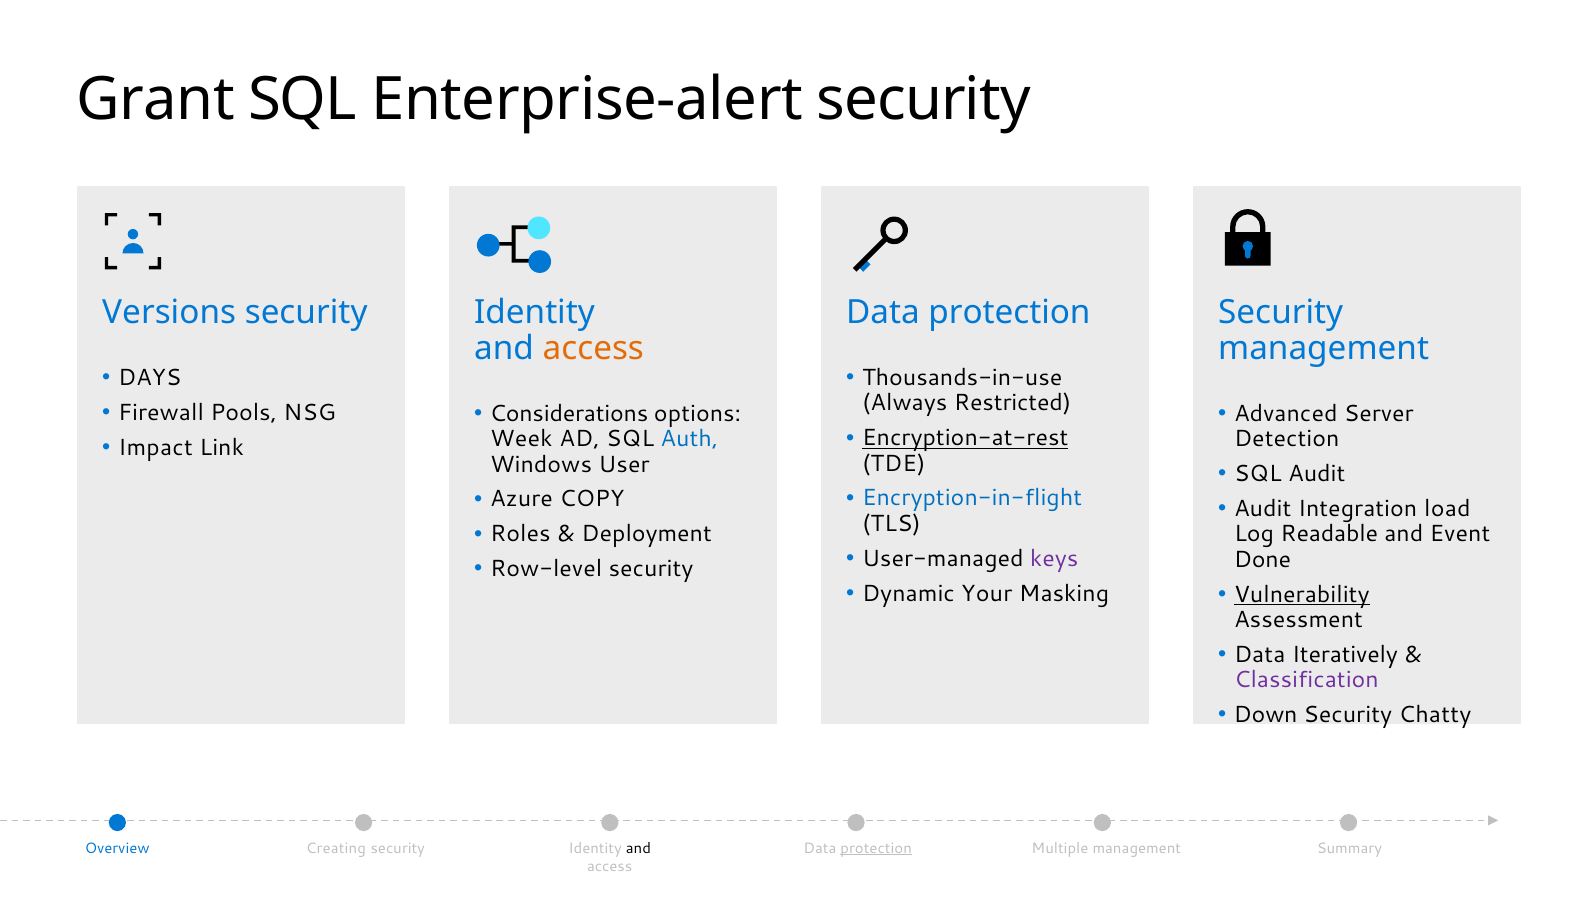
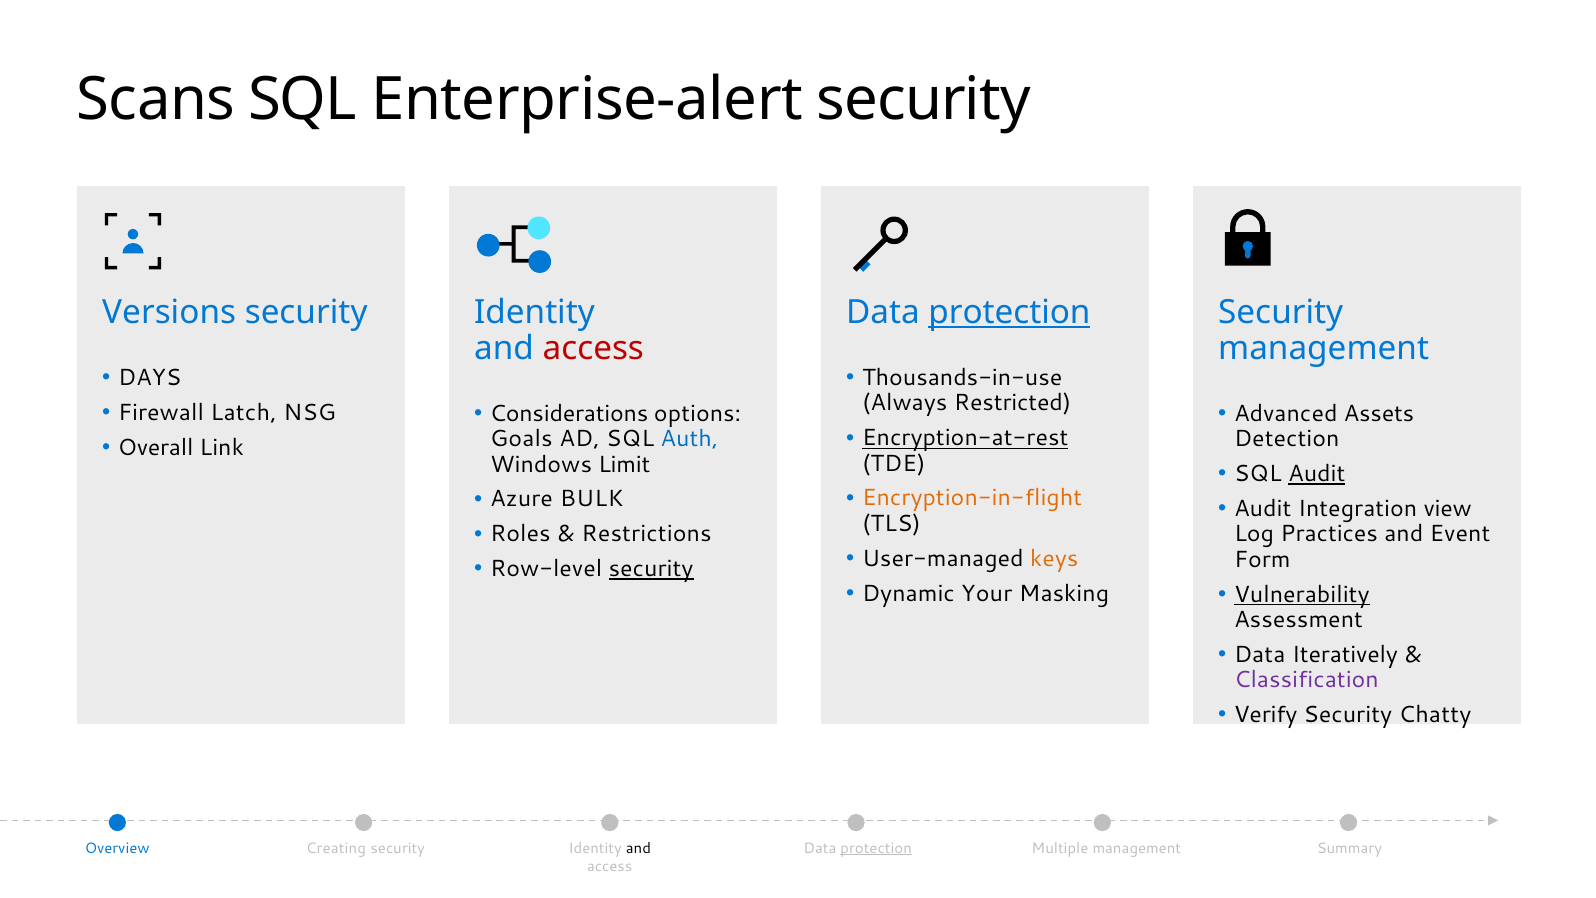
Grant: Grant -> Scans (156, 100)
protection underline: none -> present (1009, 313)
access colour: orange -> red (593, 348)
Pools: Pools -> Latch (244, 413)
Server: Server -> Assets (1379, 414)
Week: Week -> Goals (521, 439)
Impact: Impact -> Overall (156, 448)
User: User -> Limit (624, 464)
Audit underline: none -> present (1317, 474)
Encryption-in-flight colour: blue -> orange (972, 498)
COPY: COPY -> BULK (592, 499)
load: load -> view (1448, 509)
Deployment: Deployment -> Restrictions (647, 534)
Readable: Readable -> Practices (1329, 534)
keys colour: purple -> orange (1054, 558)
Done: Done -> Form (1262, 559)
security underline: none -> present (651, 569)
Down: Down -> Verify (1266, 714)
